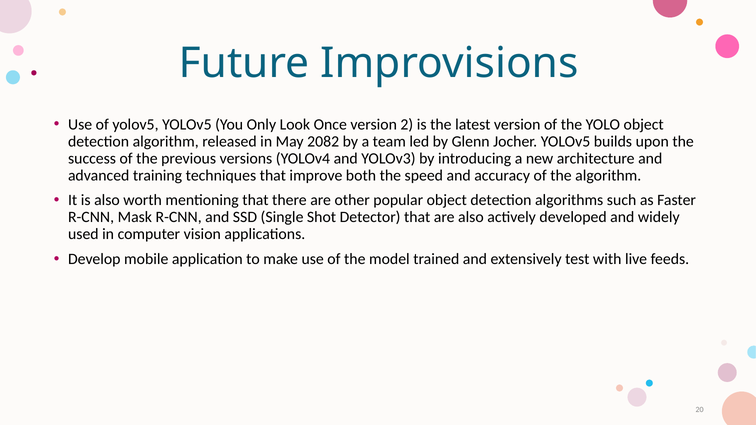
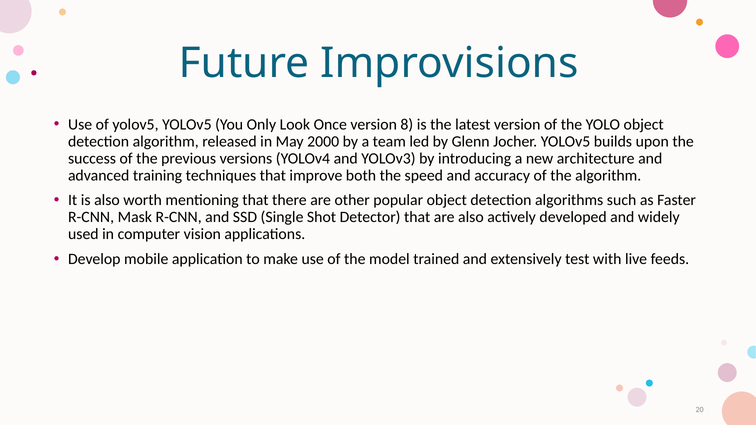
2: 2 -> 8 (407, 124)
2082: 2082 -> 2000 (323, 141)
